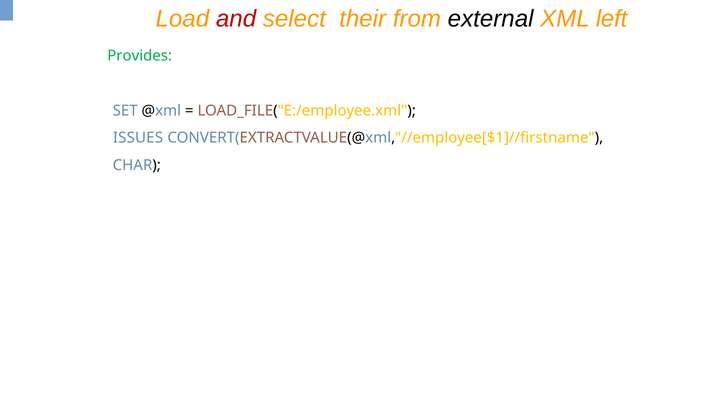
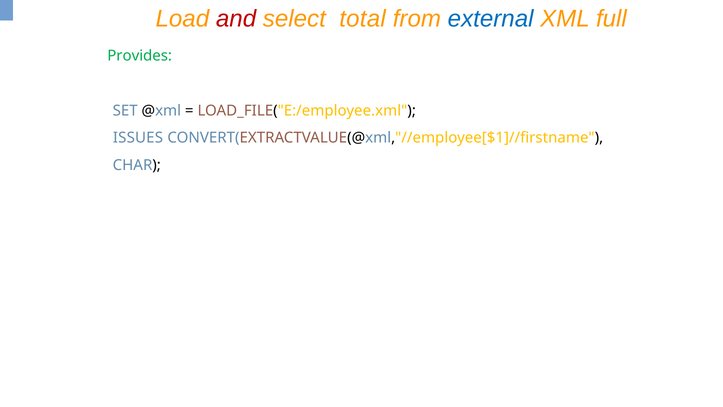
their: their -> total (363, 19)
external colour: black -> blue (491, 19)
left: left -> full (611, 19)
